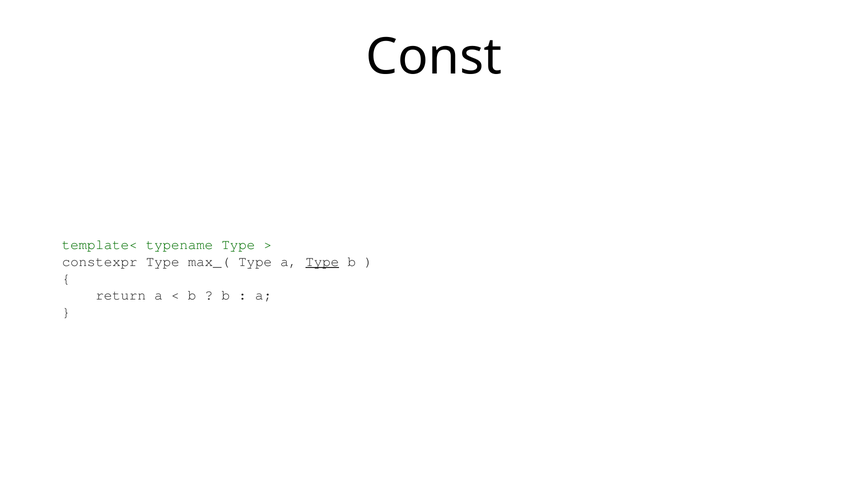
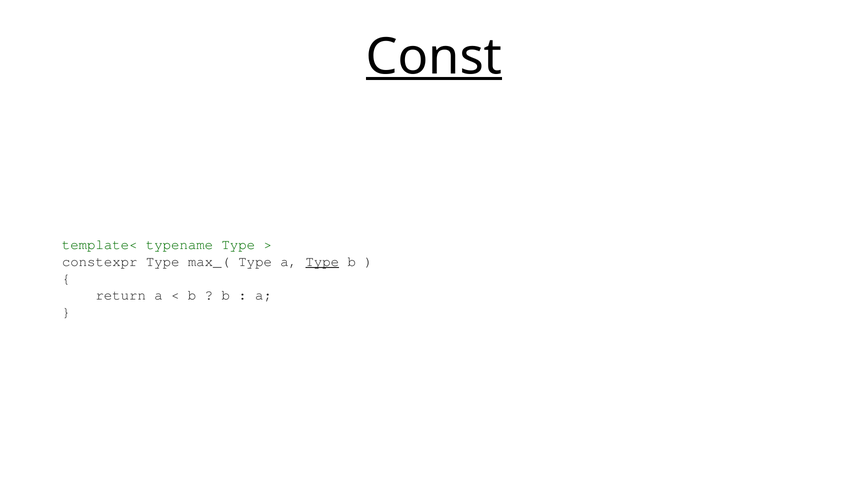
Const underline: none -> present (434, 57)
